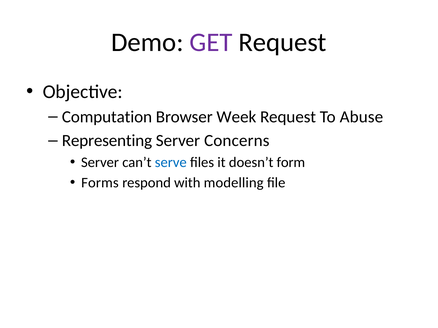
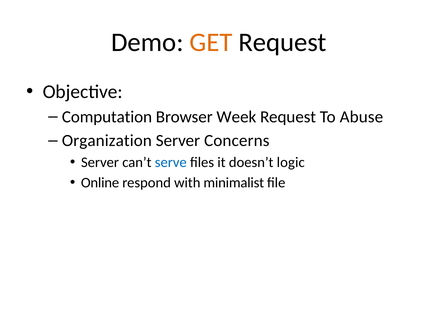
GET colour: purple -> orange (211, 42)
Representing: Representing -> Organization (107, 141)
form: form -> logic (291, 163)
Forms: Forms -> Online (100, 183)
modelling: modelling -> minimalist (234, 183)
